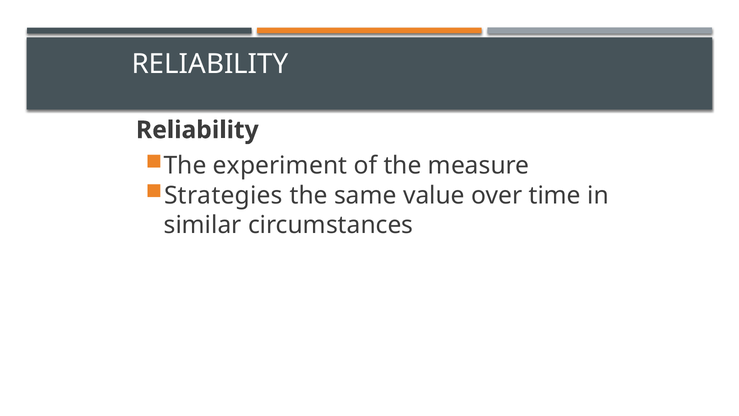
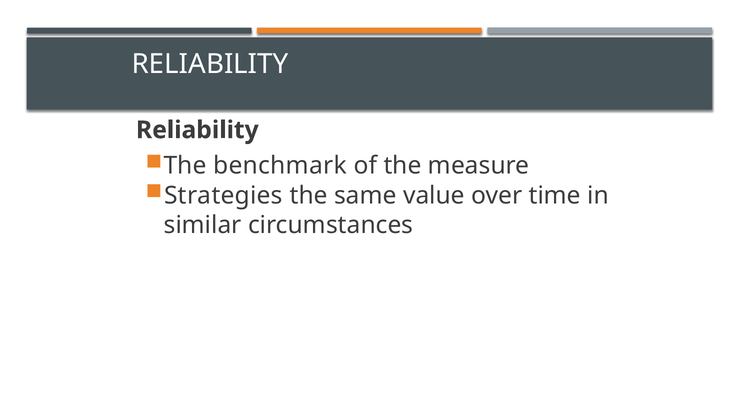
experiment: experiment -> benchmark (280, 166)
